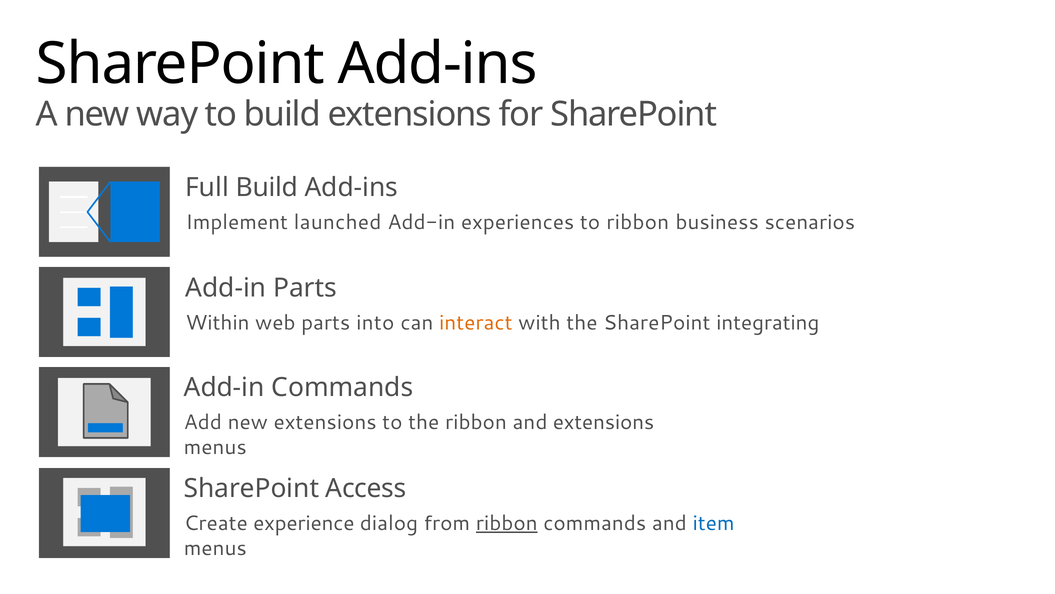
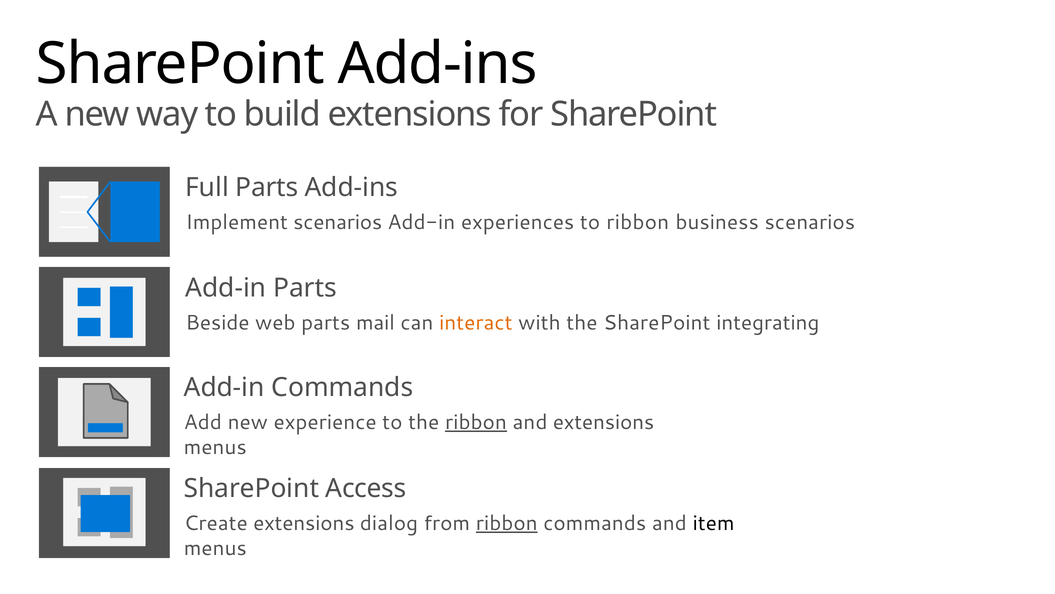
Full Build: Build -> Parts (267, 187)
Implement launched: launched -> scenarios (338, 222)
Within: Within -> Beside (217, 323)
into: into -> mail (375, 323)
new extensions: extensions -> experience (325, 422)
ribbon underline: none -> present (476, 422)
Create experience: experience -> extensions (304, 523)
item colour: blue -> black (714, 523)
